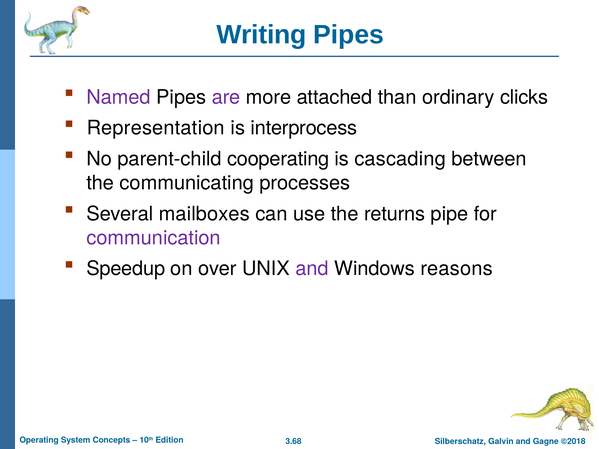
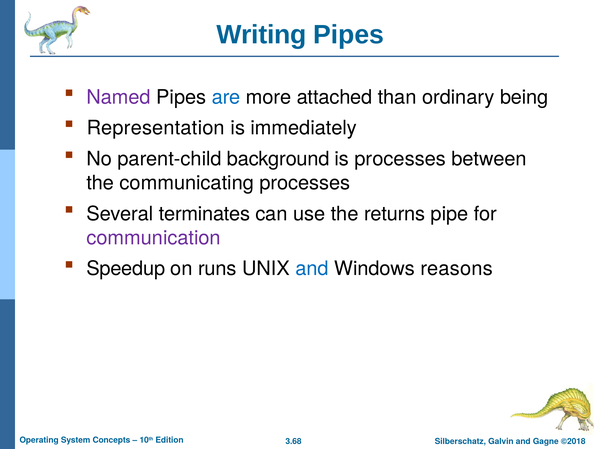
are colour: purple -> blue (226, 97)
clicks: clicks -> being (524, 97)
interprocess: interprocess -> immediately (304, 128)
cooperating: cooperating -> background (278, 159)
is cascading: cascading -> processes (400, 159)
mailboxes: mailboxes -> terminates (204, 214)
over: over -> runs (217, 269)
and colour: purple -> blue (312, 269)
